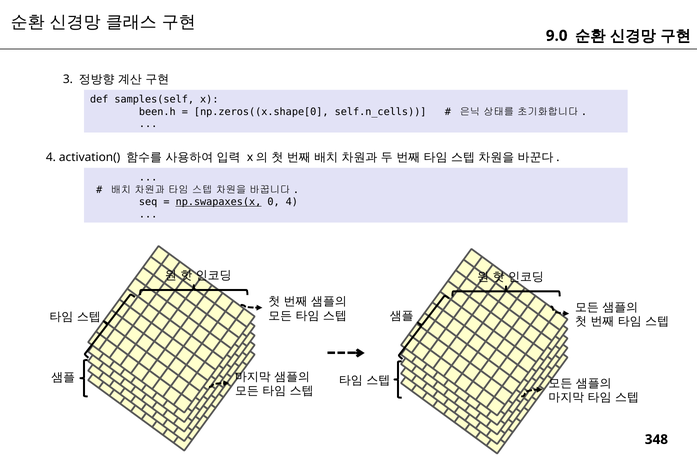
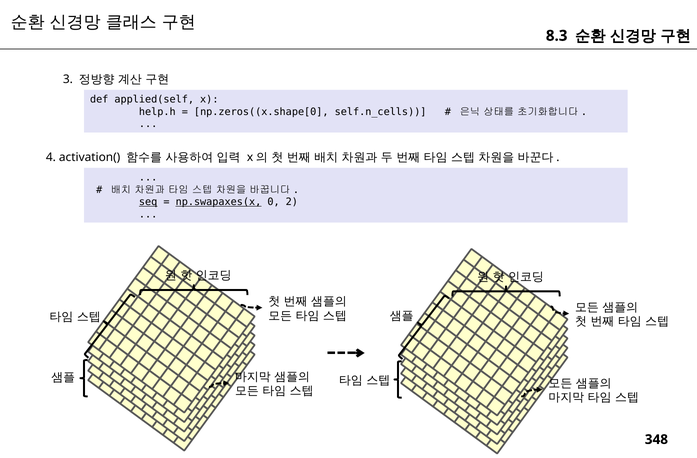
9.0: 9.0 -> 8.3 (557, 36)
samples(self: samples(self -> applied(self (154, 100)
been.h: been.h -> help.h (157, 112)
seq underline: none -> present (148, 202)
0 4: 4 -> 2 (292, 202)
